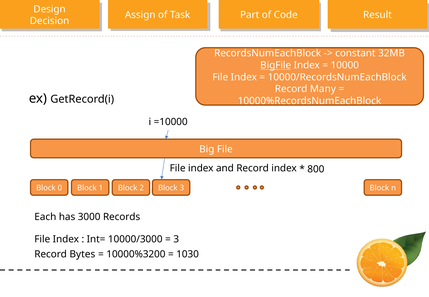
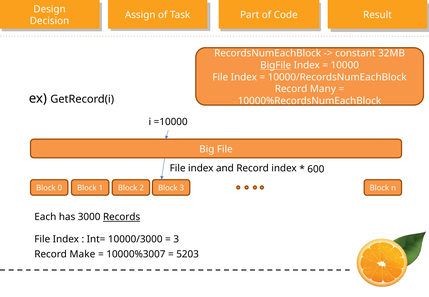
800: 800 -> 600 (316, 169)
Records underline: none -> present (122, 217)
Bytes: Bytes -> Make (82, 254)
10000%3200: 10000%3200 -> 10000%3007 (136, 254)
1030: 1030 -> 5203 (188, 254)
